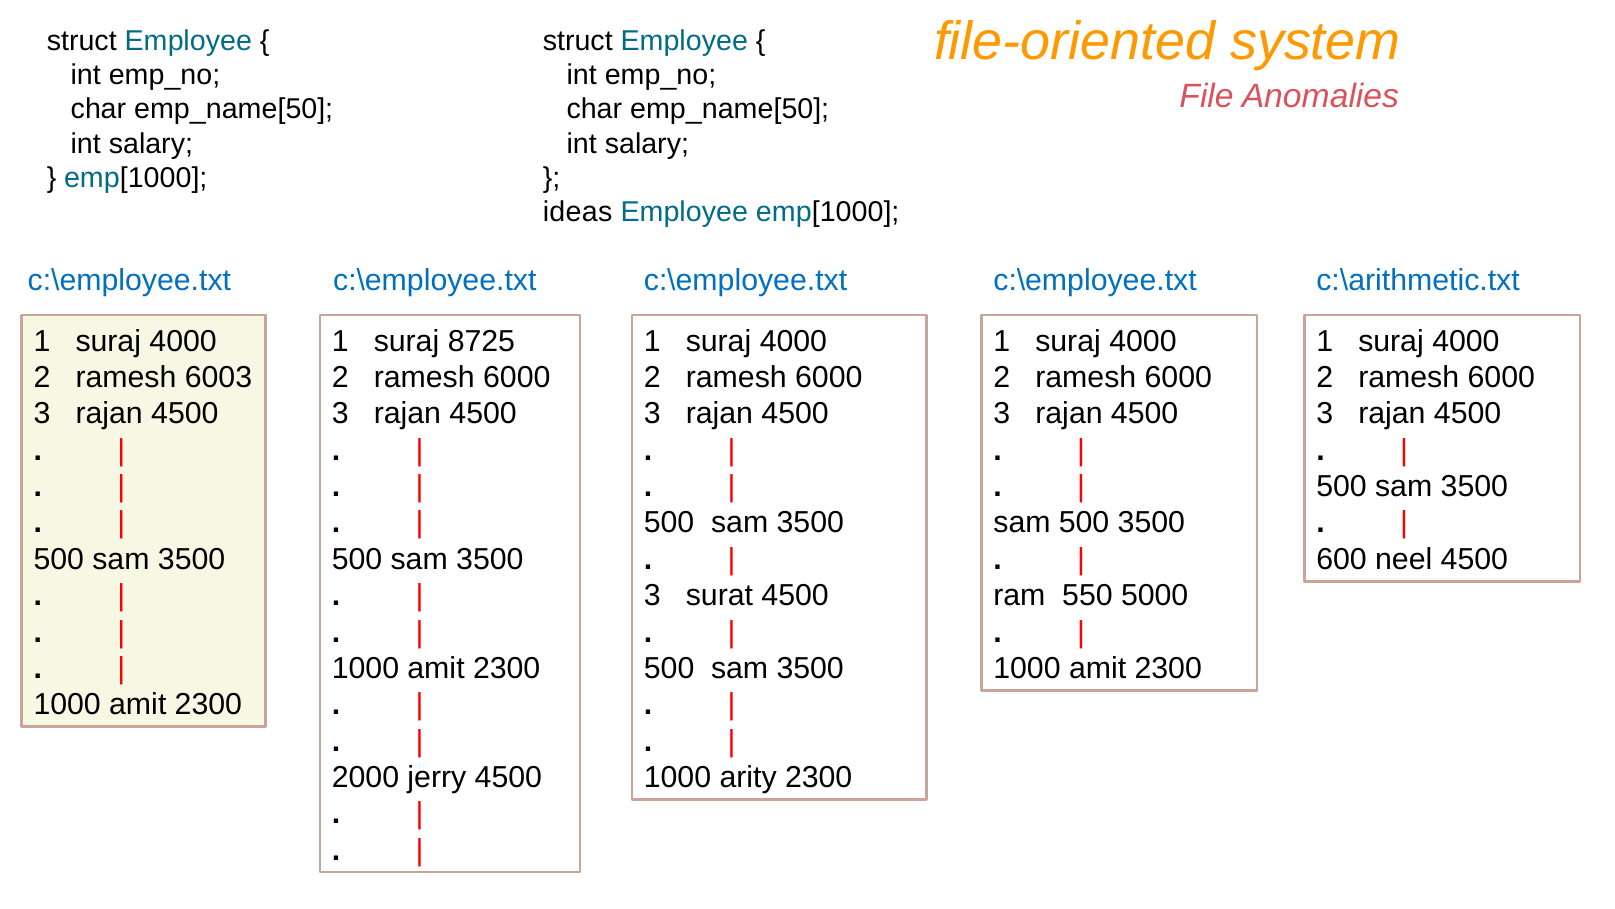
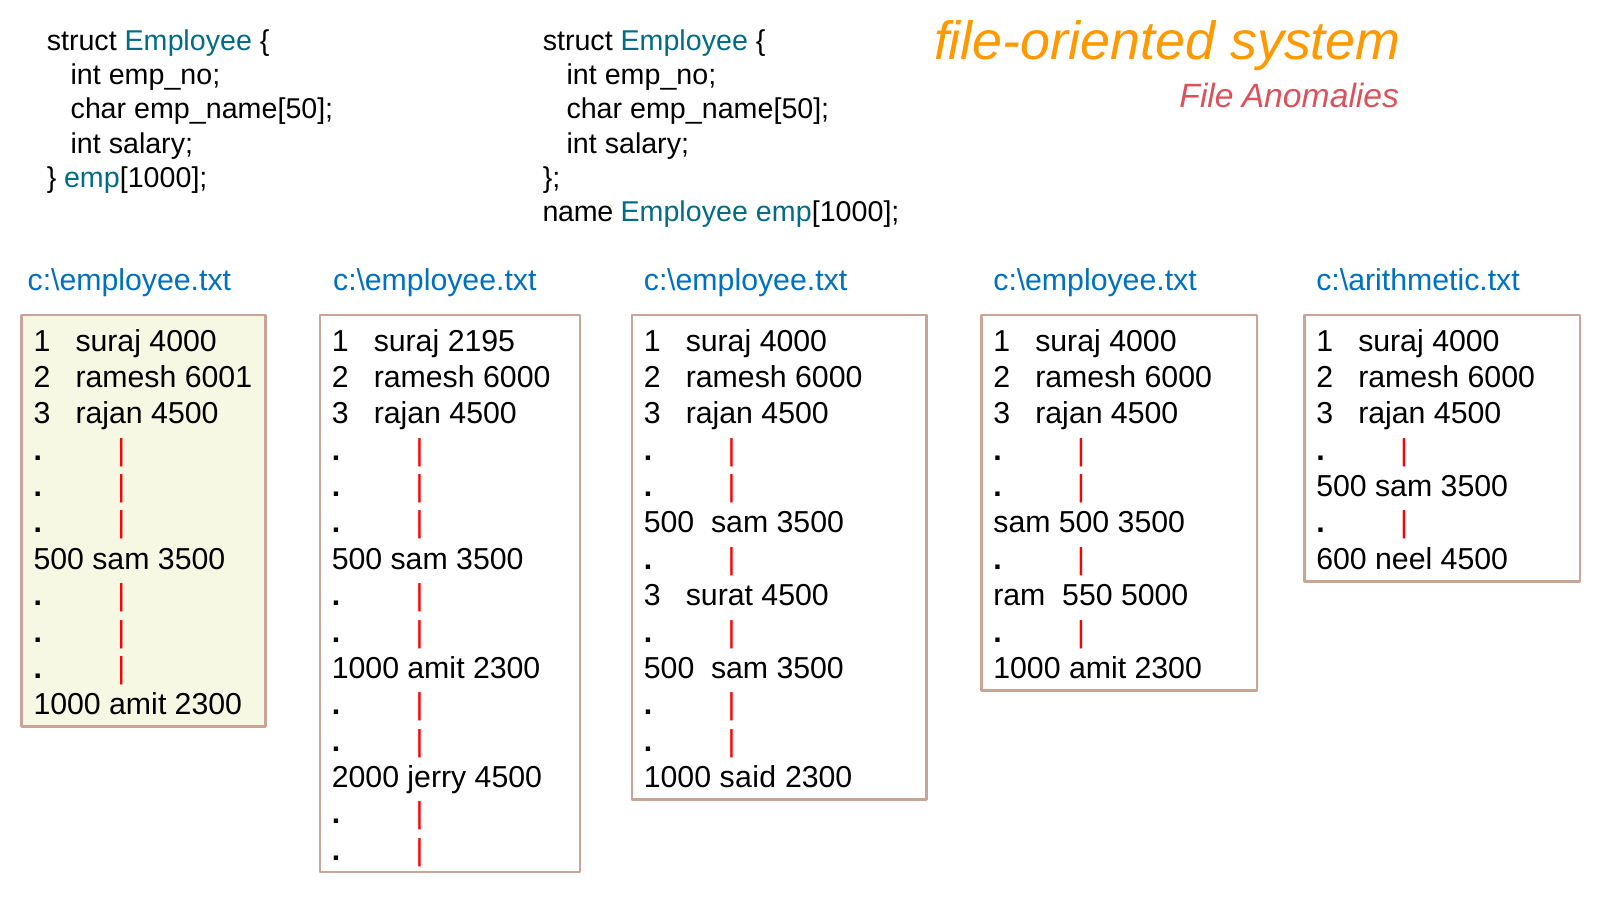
ideas: ideas -> name (578, 212)
8725: 8725 -> 2195 (481, 341)
6003: 6003 -> 6001 (218, 377)
arity: arity -> said (748, 777)
